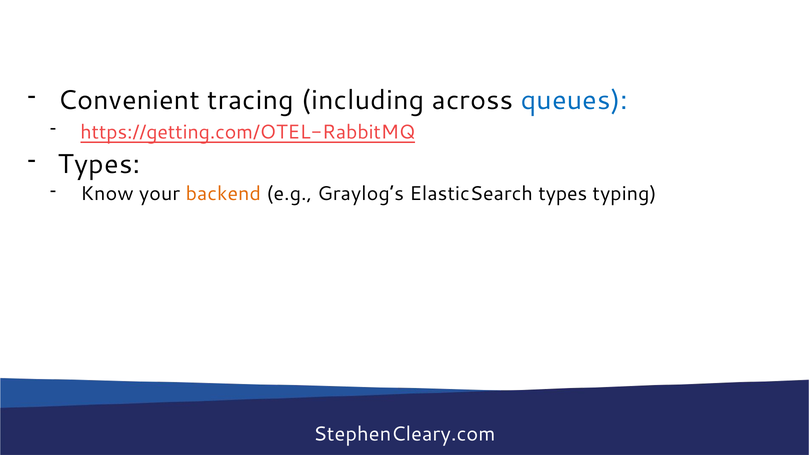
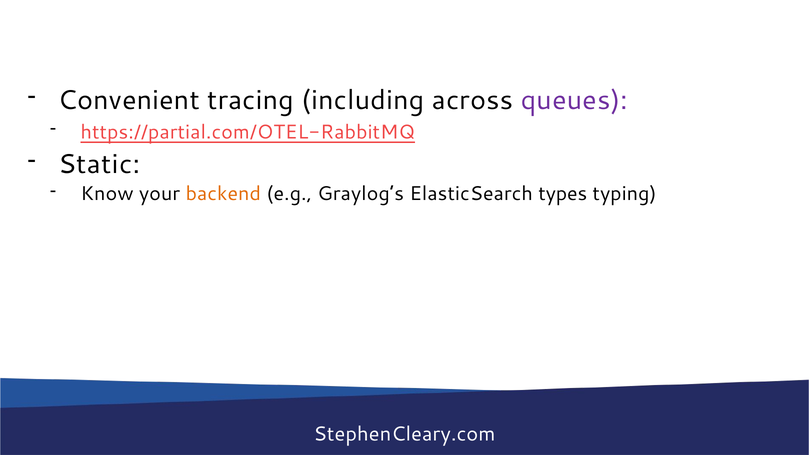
queues colour: blue -> purple (574, 100)
https://getting.com/OTEL-RabbitMQ: https://getting.com/OTEL-RabbitMQ -> https://partial.com/OTEL-RabbitMQ (248, 132)
Types: Types -> Static (99, 164)
